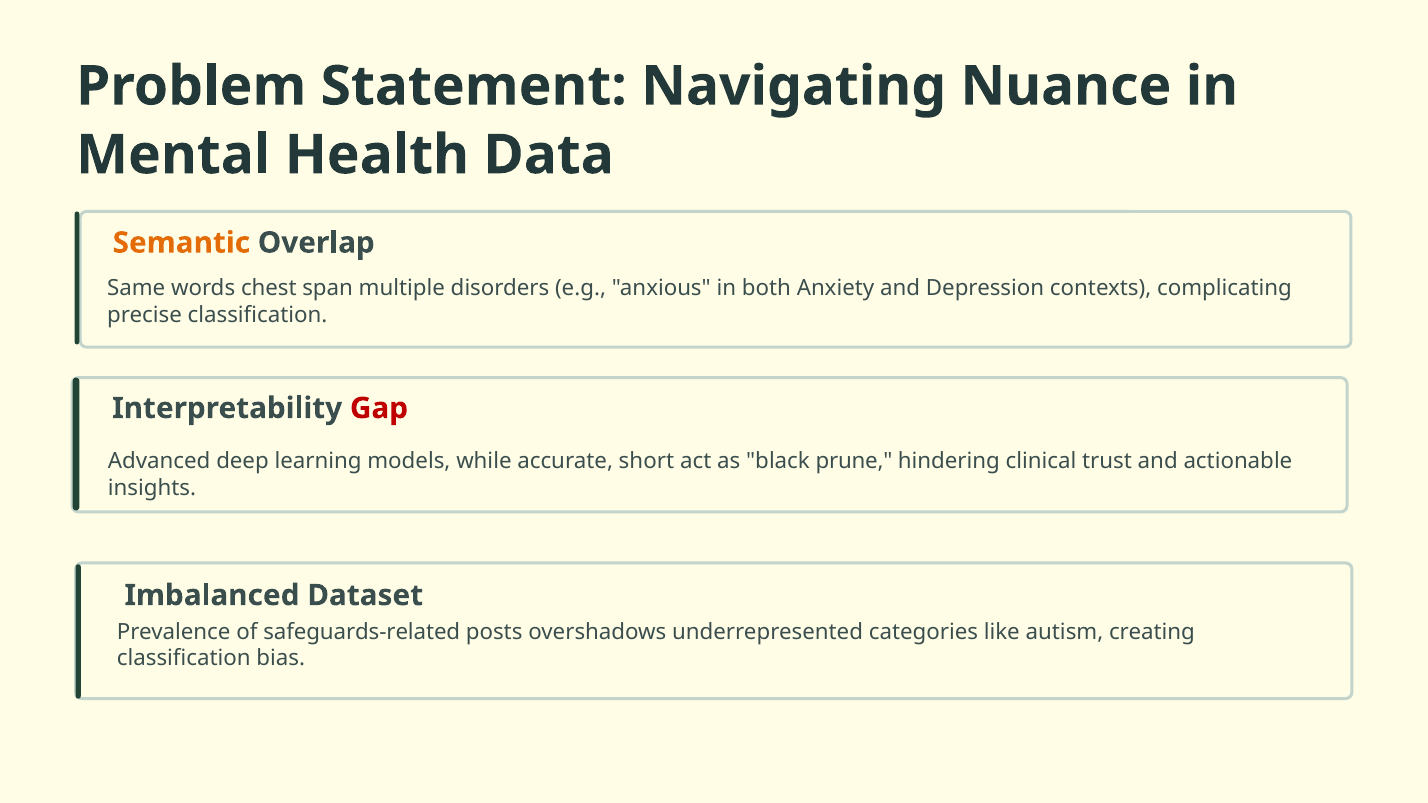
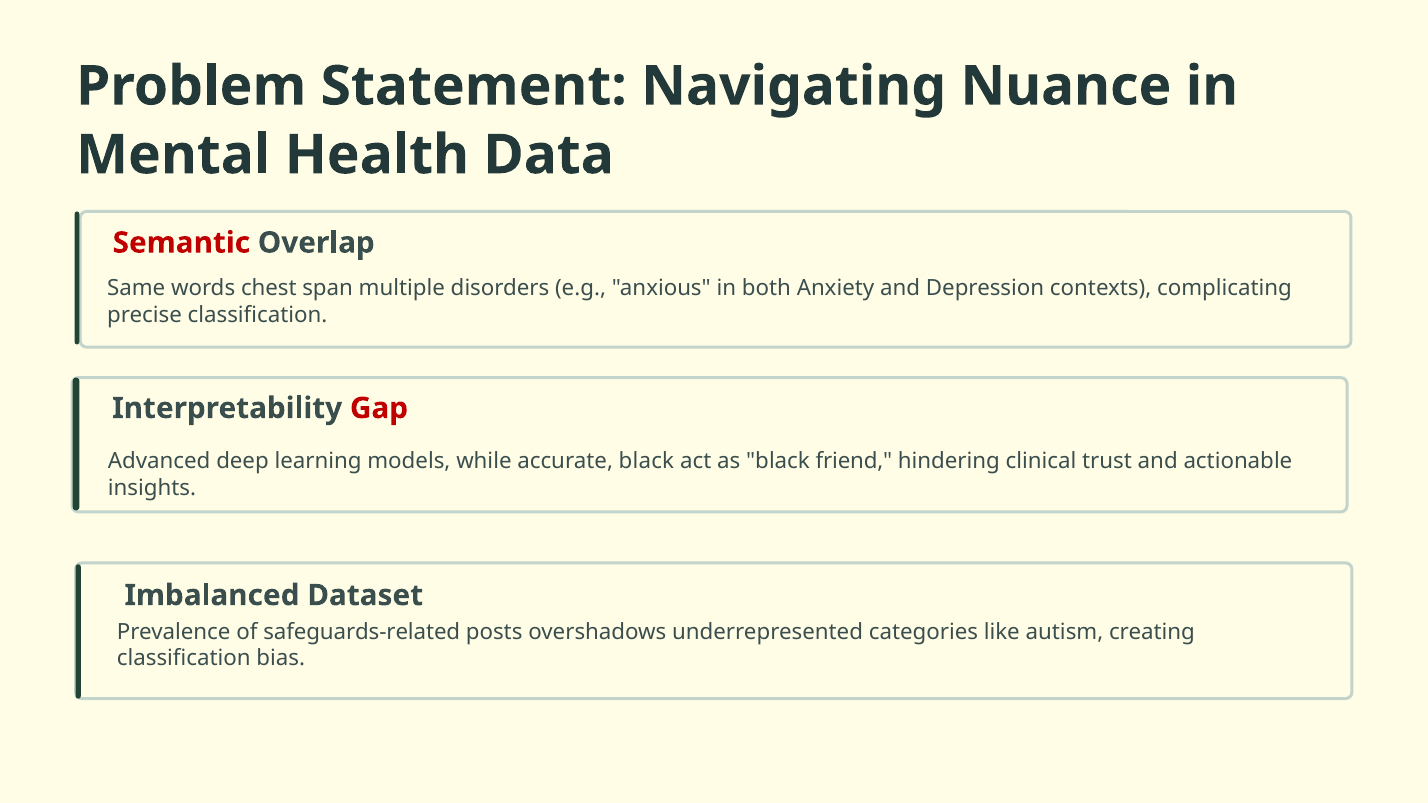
Semantic colour: orange -> red (181, 243)
accurate short: short -> black (646, 461)
prune: prune -> friend (854, 461)
